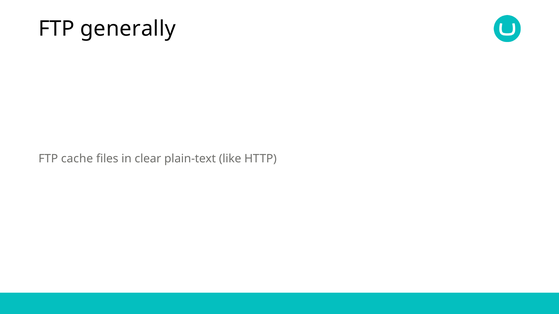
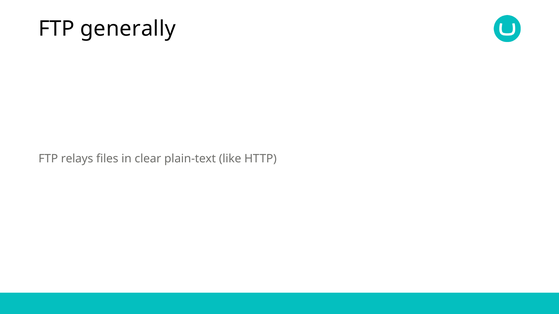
cache: cache -> relays (77, 159)
